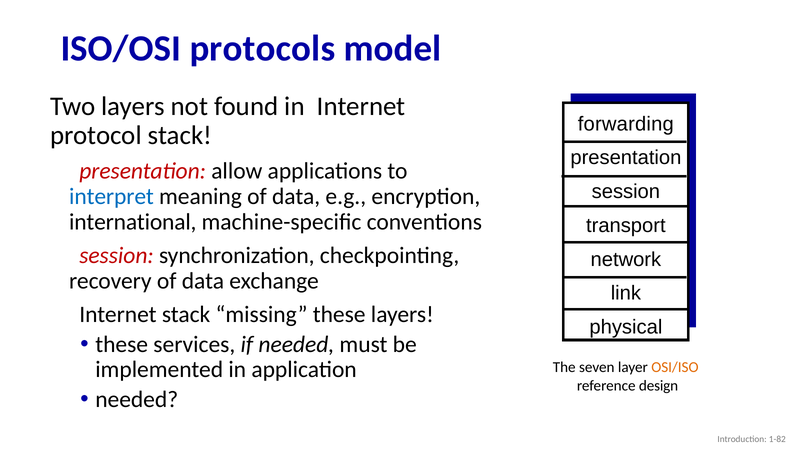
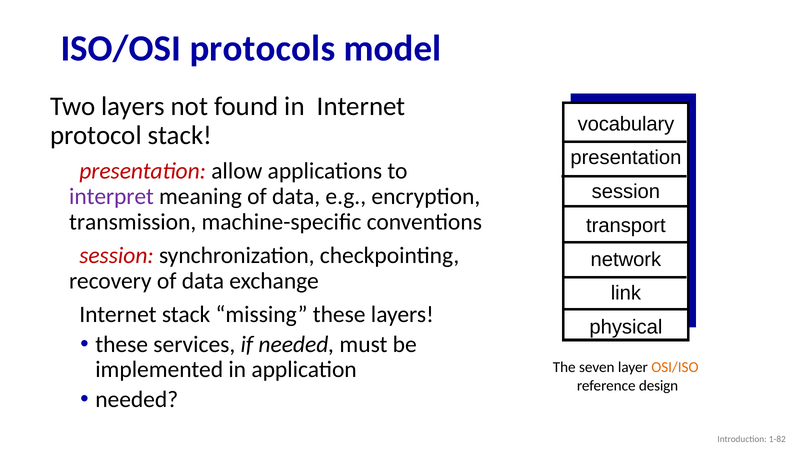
forwarding: forwarding -> vocabulary (626, 124)
interpret colour: blue -> purple (111, 196)
international: international -> transmission (133, 222)
